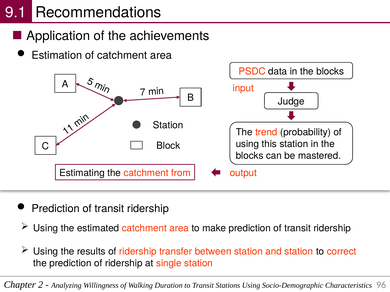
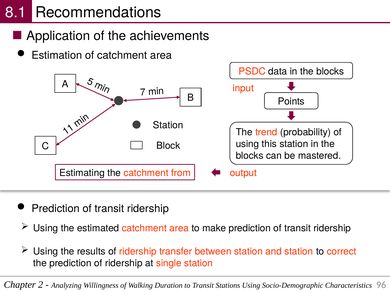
9.1: 9.1 -> 8.1 (16, 12)
Judge: Judge -> Points (291, 102)
